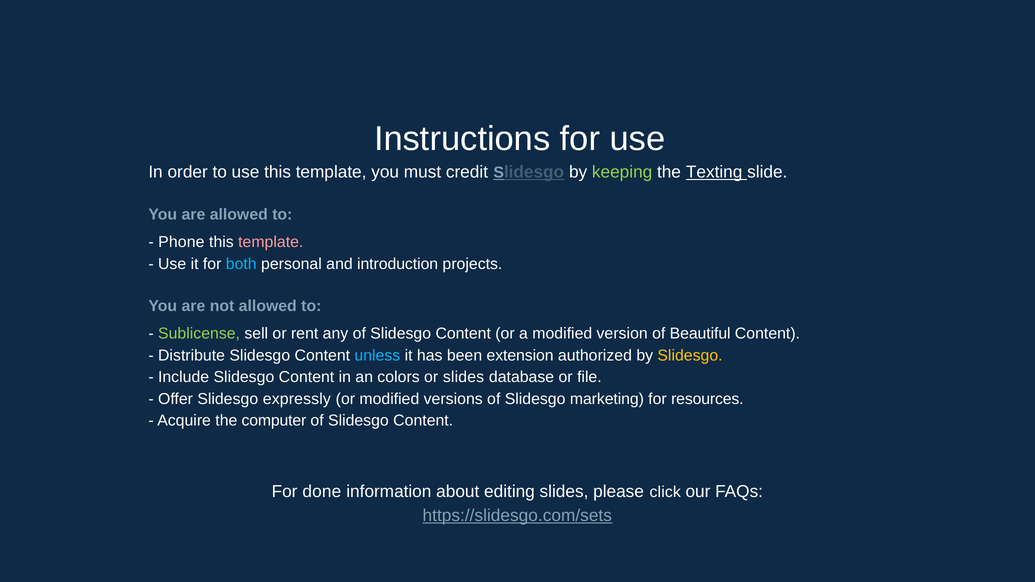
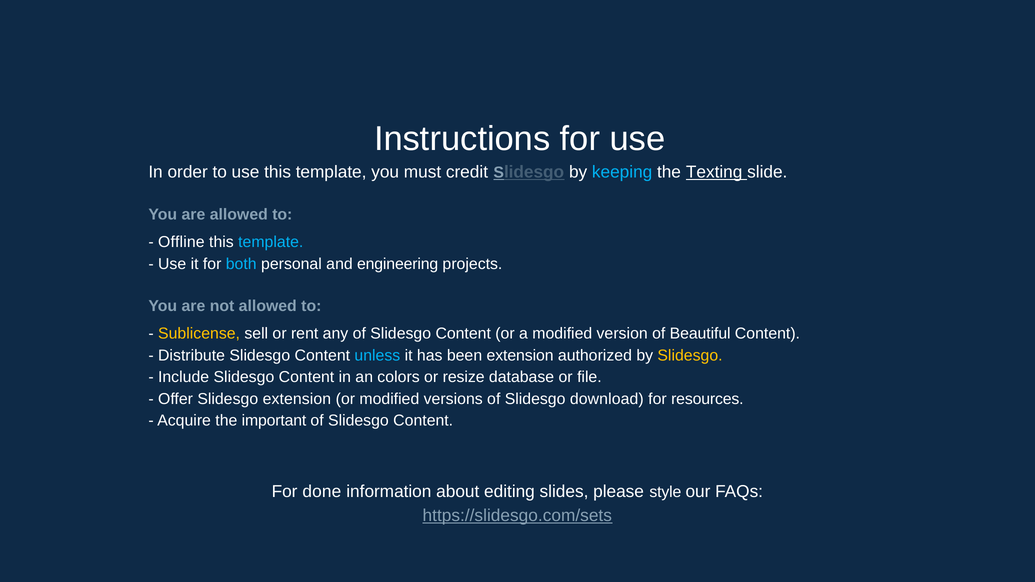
keeping colour: light green -> light blue (622, 172)
Phone: Phone -> Offline (181, 242)
template colour: pink -> light blue (271, 242)
introduction: introduction -> engineering (398, 264)
Sublicense colour: light green -> yellow (199, 334)
or slides: slides -> resize (464, 377)
Slidesgo expressly: expressly -> extension (297, 399)
marketing: marketing -> download (607, 399)
computer: computer -> important (274, 421)
click: click -> style (665, 492)
